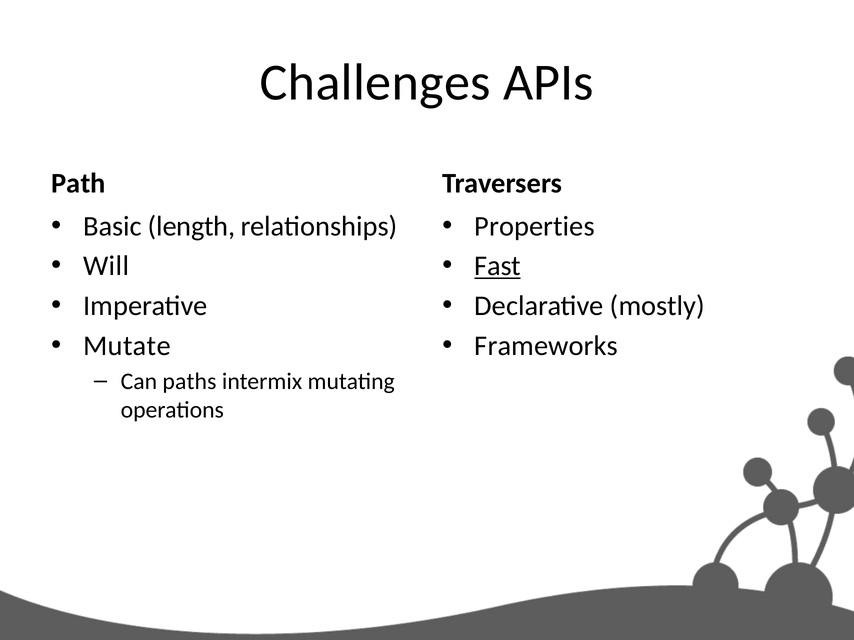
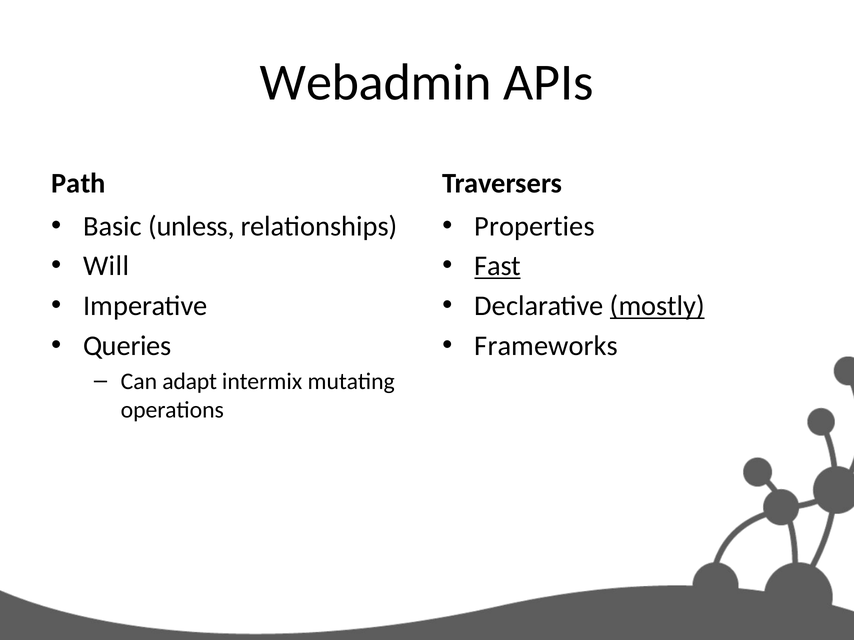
Challenges: Challenges -> Webadmin (376, 83)
length: length -> unless (192, 226)
mostly underline: none -> present (657, 306)
Mutate: Mutate -> Queries (127, 346)
paths: paths -> adapt (190, 382)
